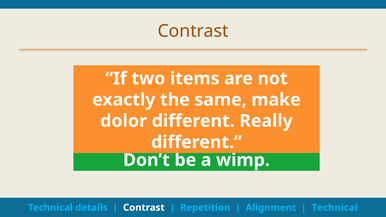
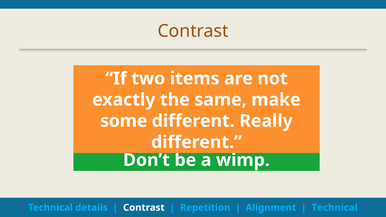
dolor: dolor -> some (124, 121)
